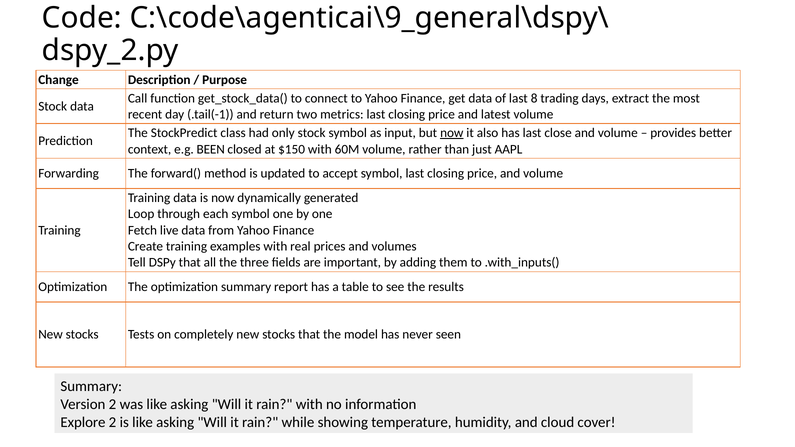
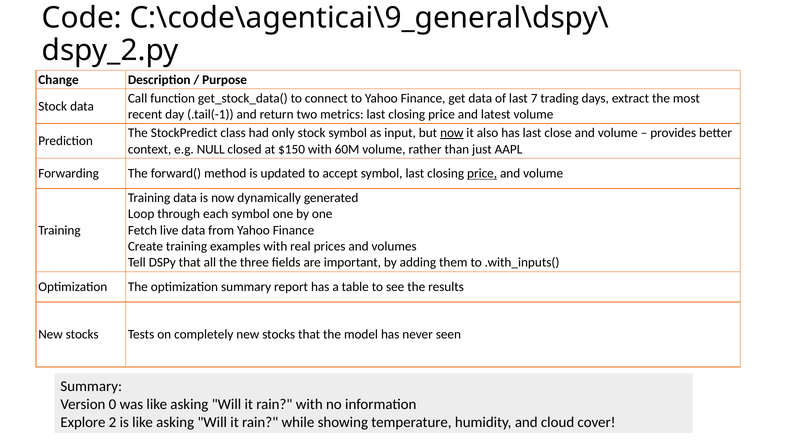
8: 8 -> 7 (534, 98)
BEEN: BEEN -> NULL (211, 149)
price underline: none -> present (482, 174)
Version 2: 2 -> 0 (113, 404)
